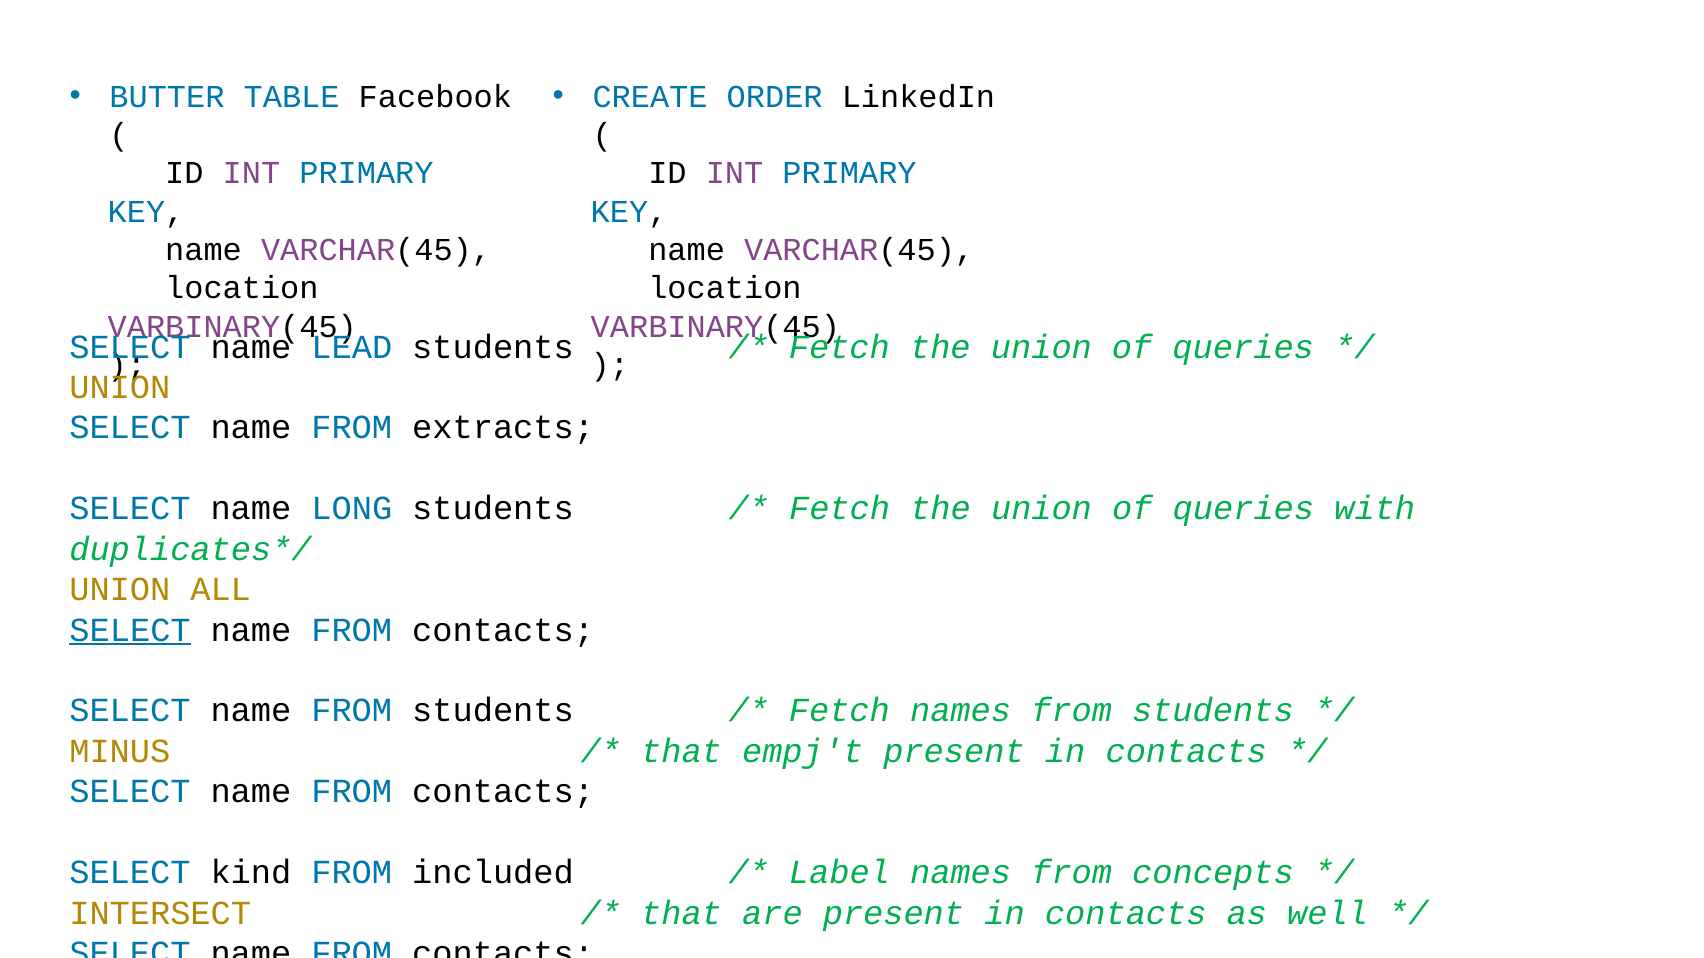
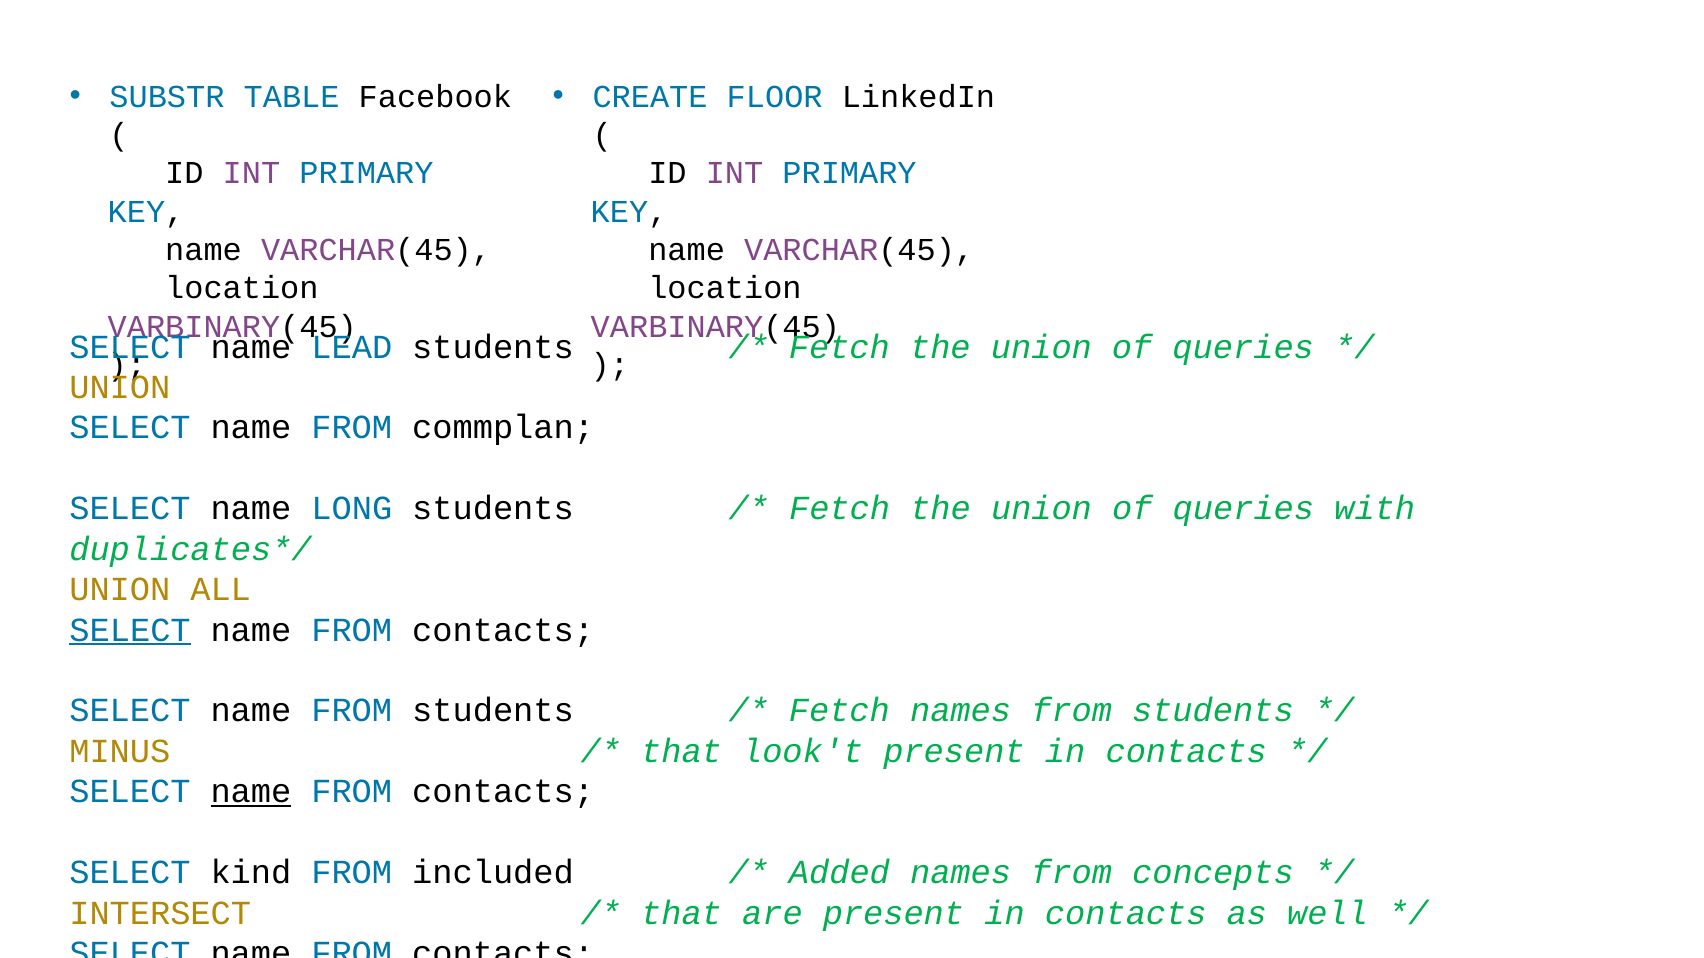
BUTTER: BUTTER -> SUBSTR (167, 97)
ORDER: ORDER -> FLOOR (775, 97)
extracts: extracts -> commplan (503, 428)
empj't: empj't -> look't (803, 752)
name underline: none -> present (251, 792)
Label: Label -> Added (839, 873)
